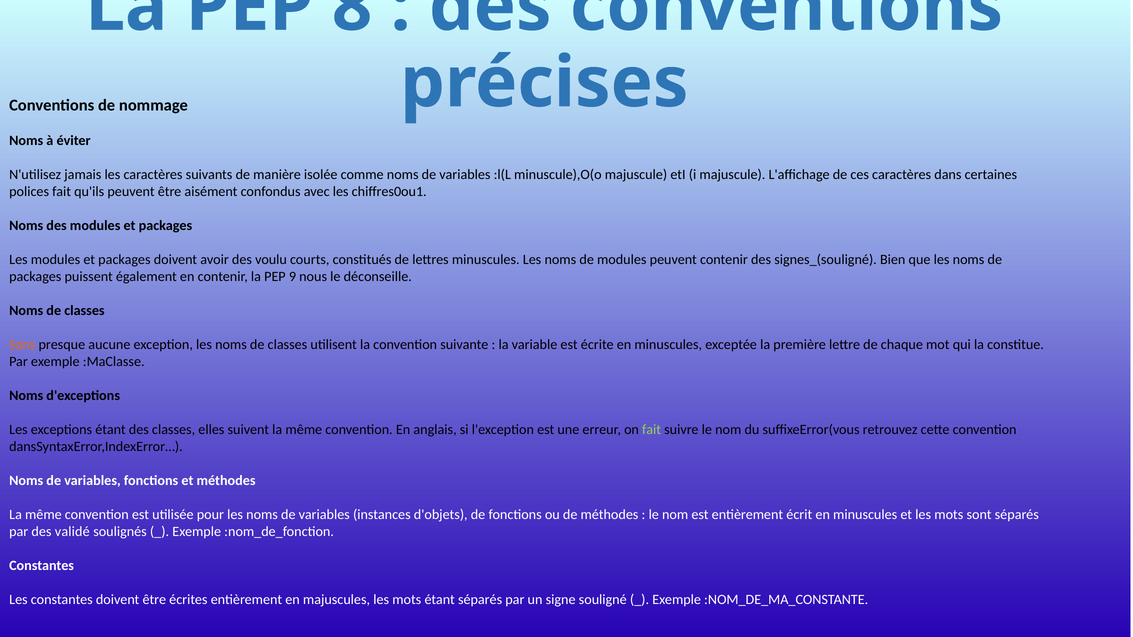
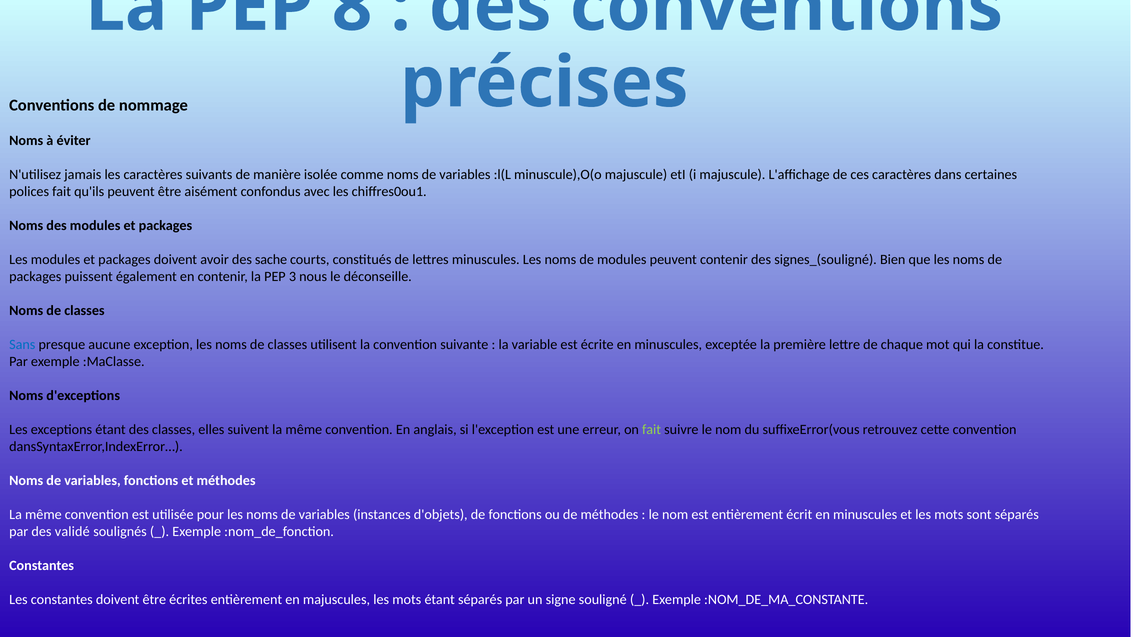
voulu: voulu -> sache (271, 260)
9: 9 -> 3 (293, 277)
Sans colour: orange -> blue (22, 345)
